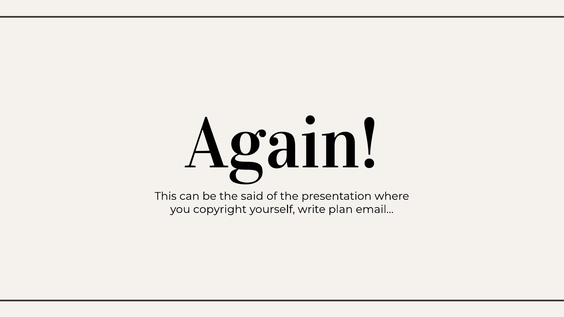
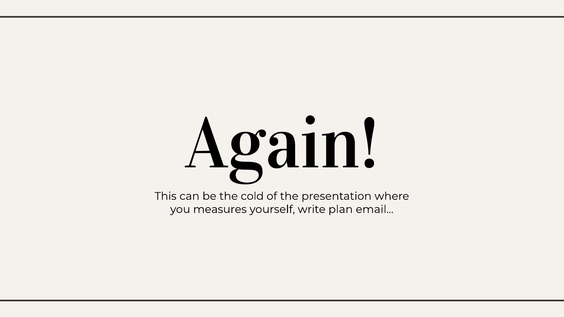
said: said -> cold (252, 196)
copyright: copyright -> measures (220, 209)
